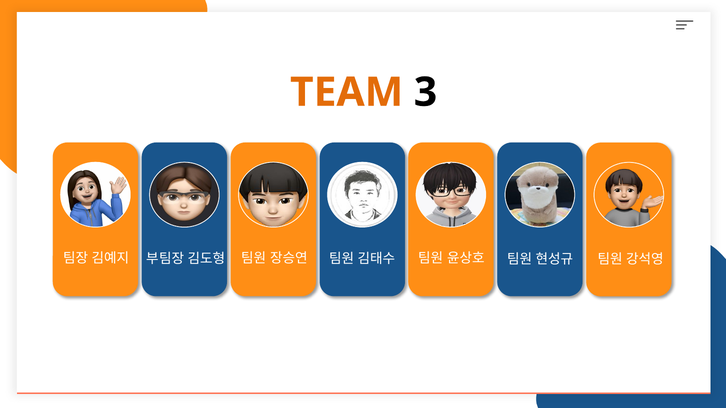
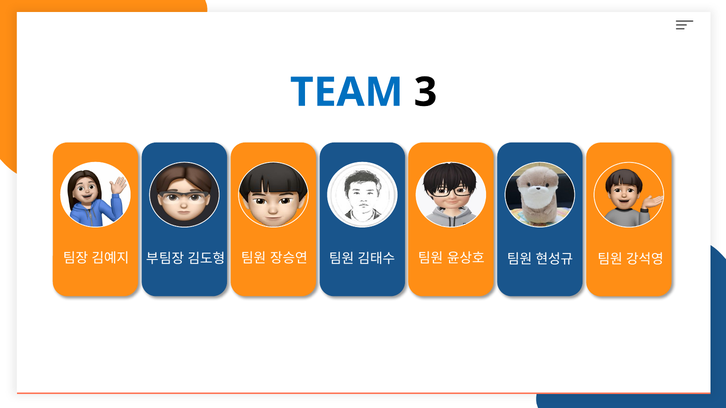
TEAM colour: orange -> blue (347, 92)
